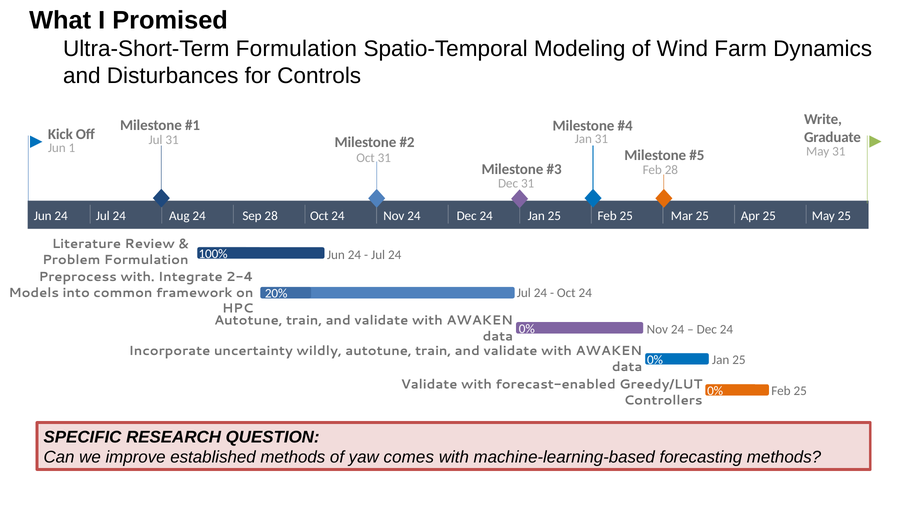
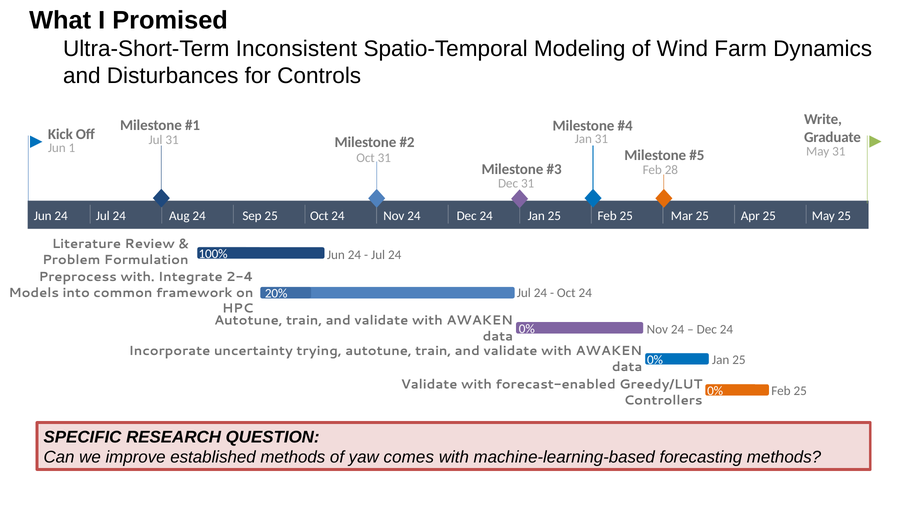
Ultra-Short-Term Formulation: Formulation -> Inconsistent (296, 49)
Sep 28: 28 -> 25 (271, 216)
wildly: wildly -> trying (319, 351)
